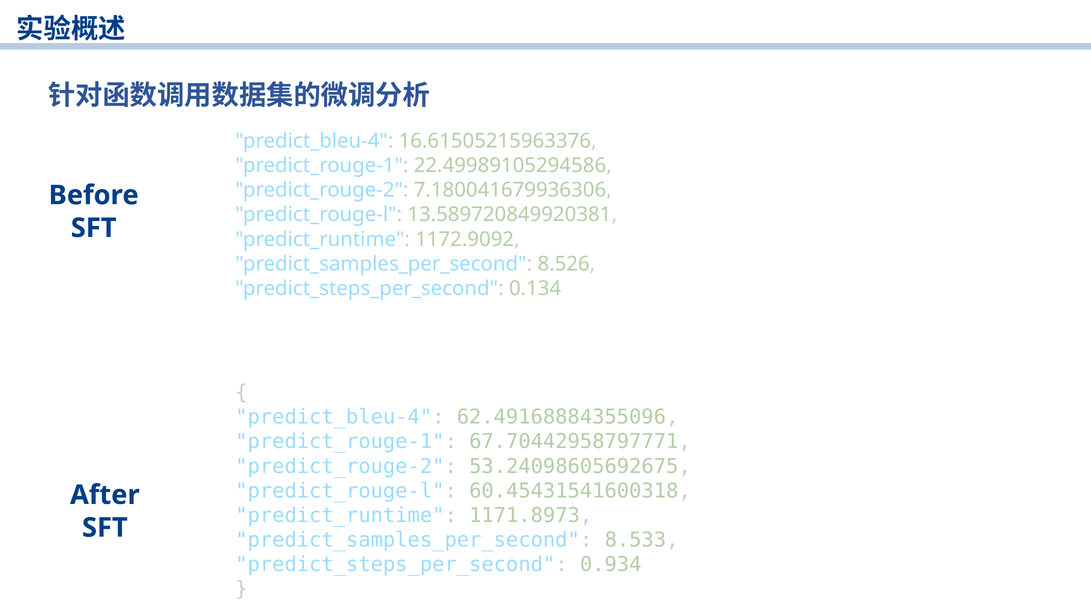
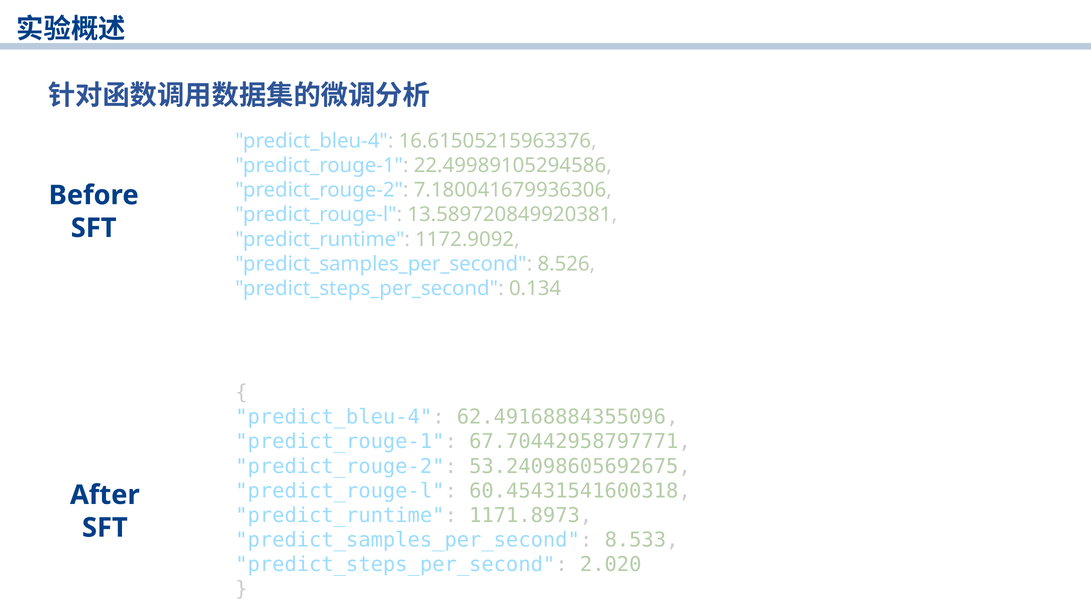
0.934: 0.934 -> 2.020 (611, 564)
